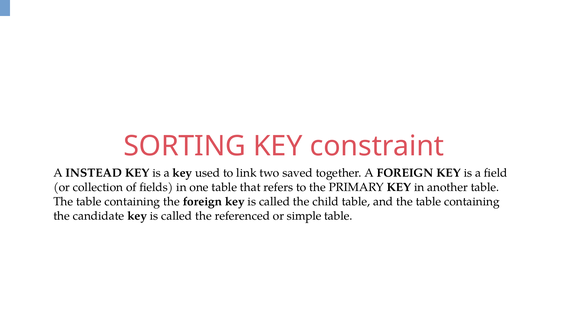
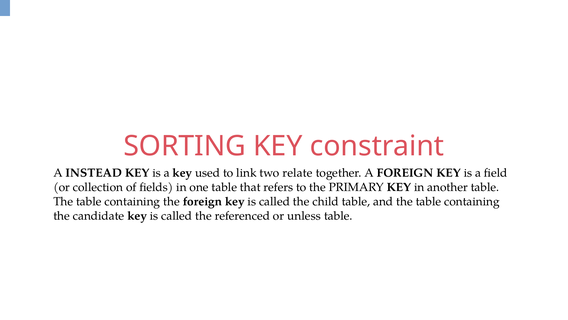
saved: saved -> relate (298, 173)
simple: simple -> unless (304, 215)
